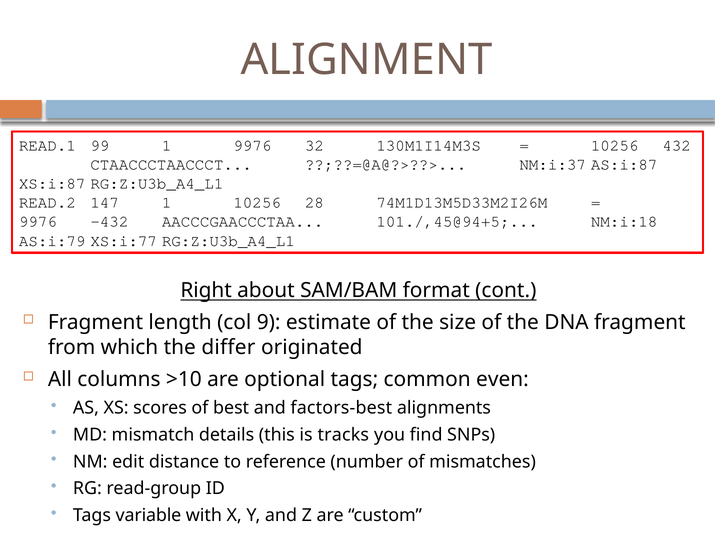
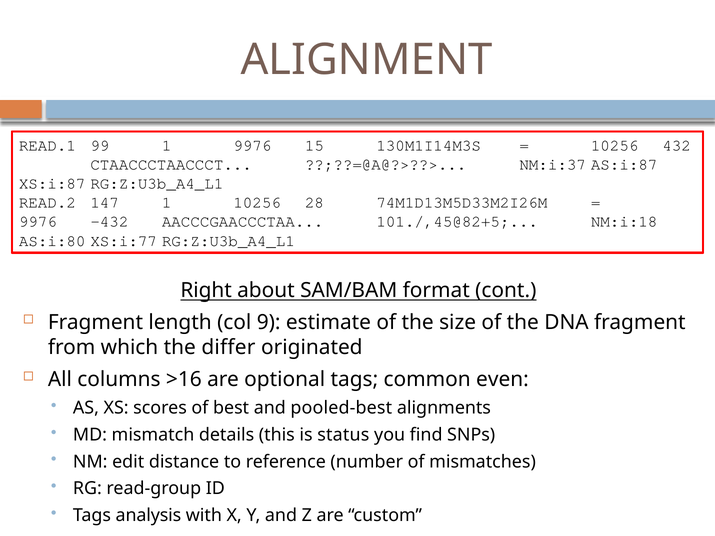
32: 32 -> 15 (314, 146)
101./,45@94+5: 101./,45@94+5 -> 101./,45@82+5 (457, 222)
AS:i:79: AS:i:79 -> AS:i:80 (52, 241)
>10: >10 -> >16 (184, 380)
factors-best: factors-best -> pooled-best (341, 408)
tracks: tracks -> status (343, 435)
variable: variable -> analysis (148, 516)
